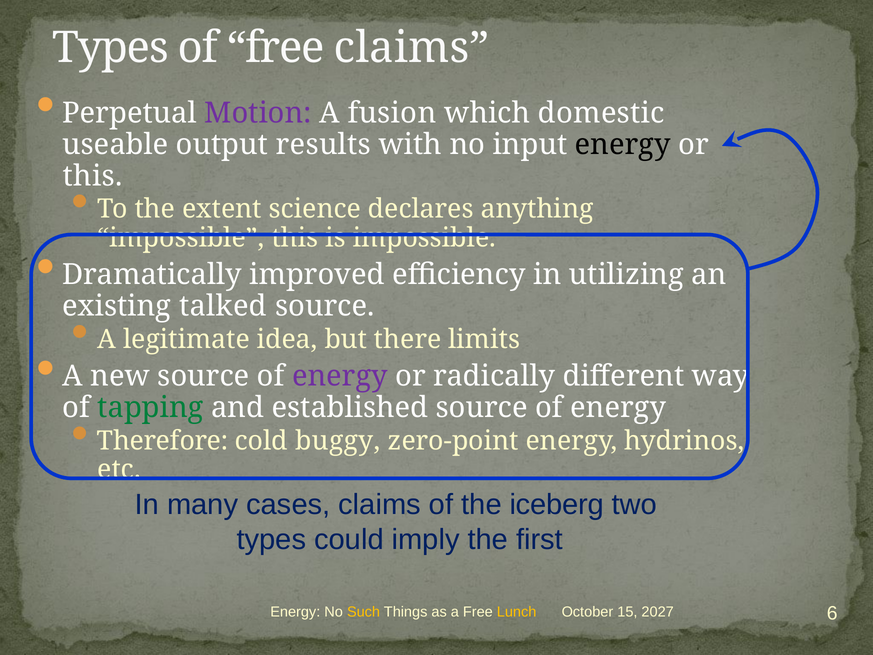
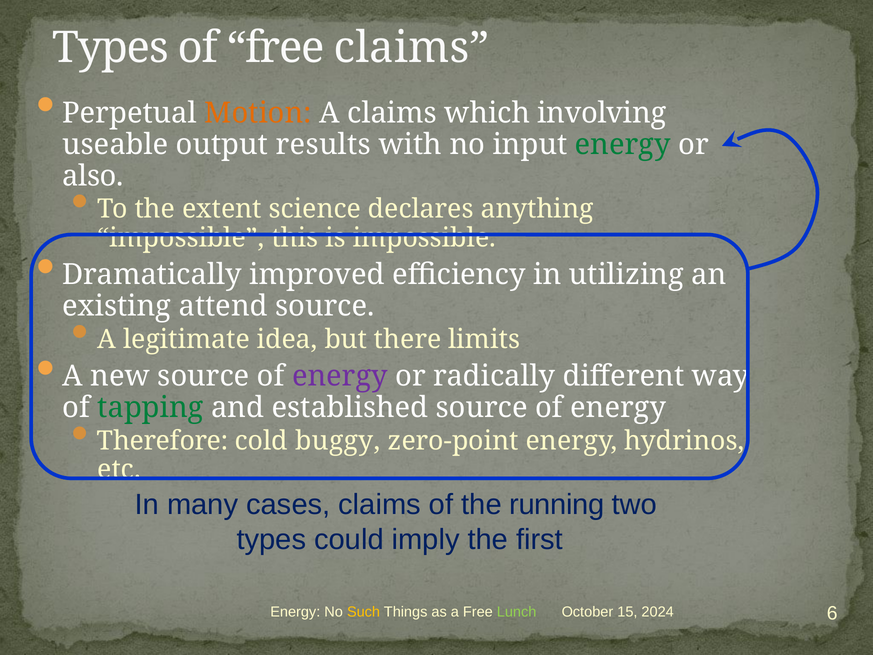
Motion colour: purple -> orange (258, 113)
A fusion: fusion -> claims (392, 113)
domestic: domestic -> involving (602, 113)
energy colour: black -> green (623, 145)
this: this -> also (93, 176)
talked: talked -> attend (223, 306)
iceberg: iceberg -> running (557, 505)
Lunch colour: yellow -> light green (517, 612)
2027: 2027 -> 2024 (658, 612)
